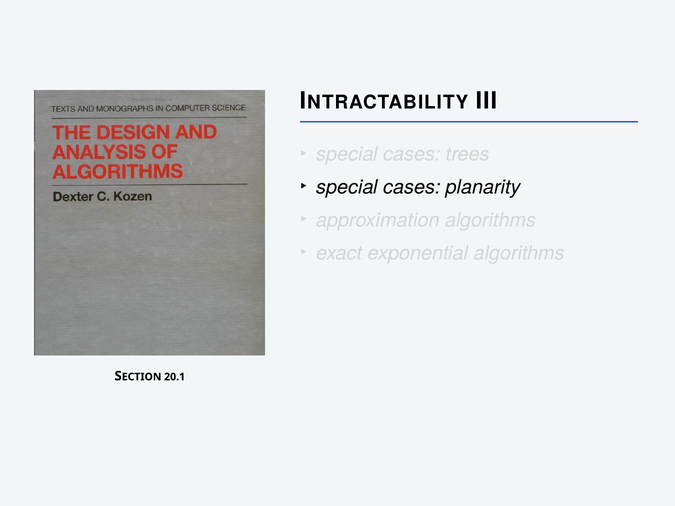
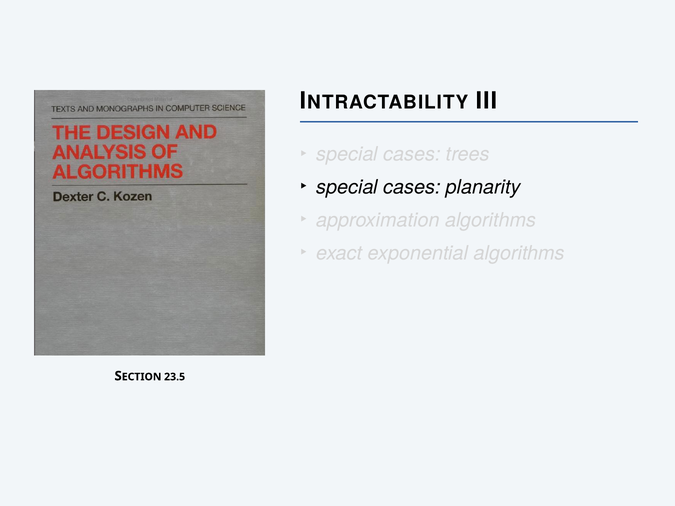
20.1: 20.1 -> 23.5 (175, 377)
